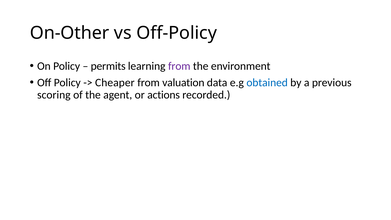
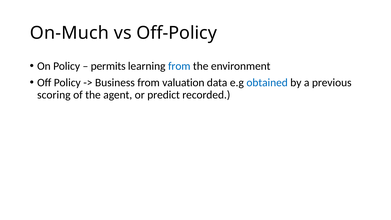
On-Other: On-Other -> On-Much (69, 33)
from colour: purple -> blue (179, 66)
Cheaper: Cheaper -> Business (115, 83)
actions: actions -> predict (164, 95)
